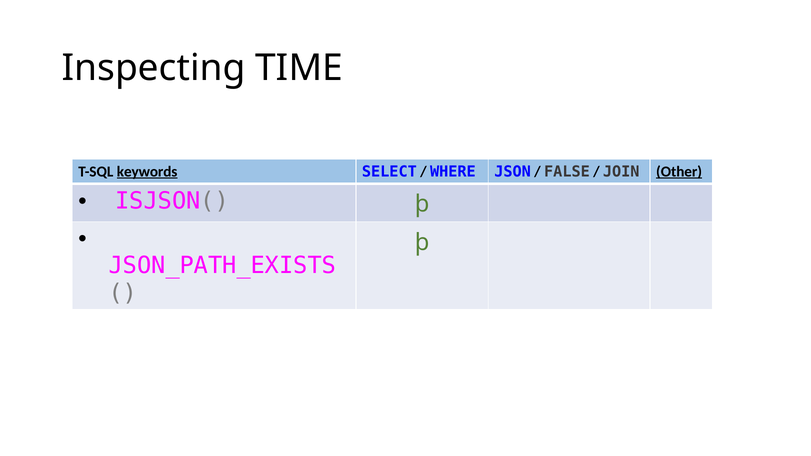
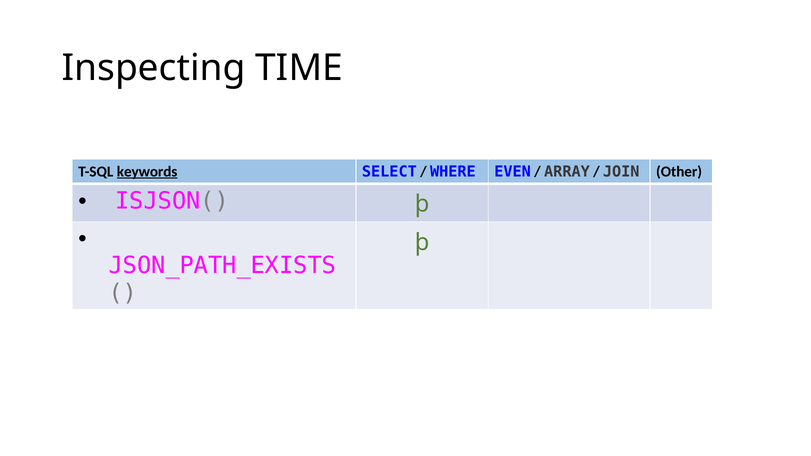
JSON: JSON -> EVEN (513, 172)
FALSE: FALSE -> ARRAY (567, 172)
Other underline: present -> none (679, 172)
